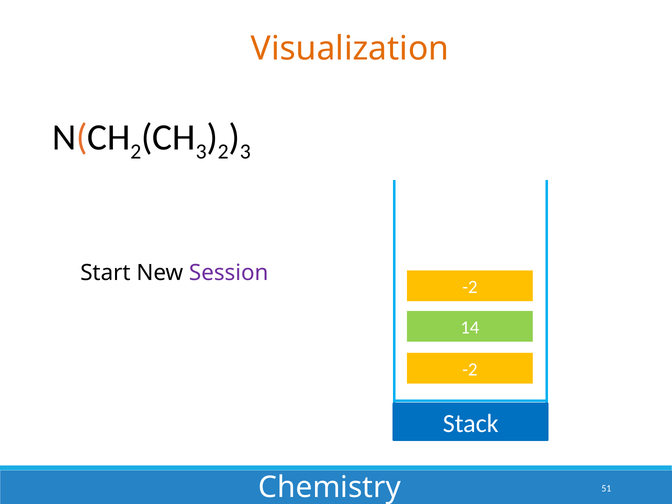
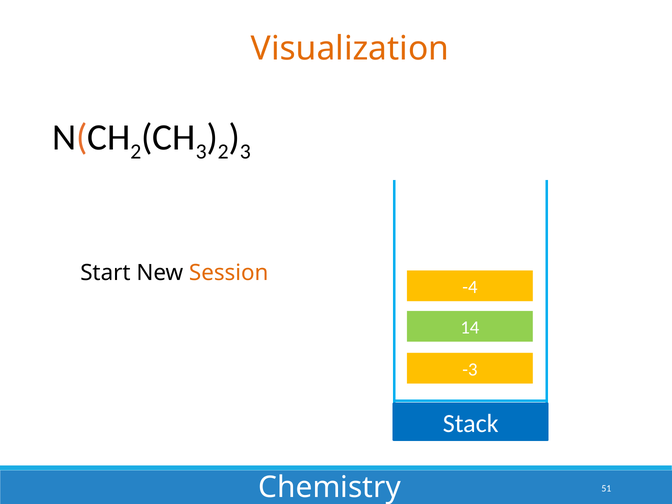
Session colour: purple -> orange (229, 273)
-2: -2 -> -4 (470, 287)
-2: -2 -> -3 (470, 370)
